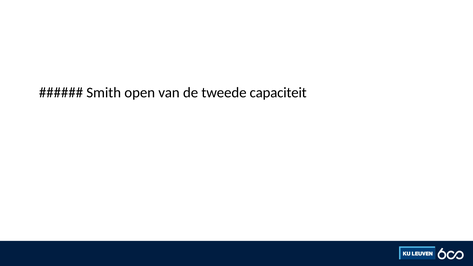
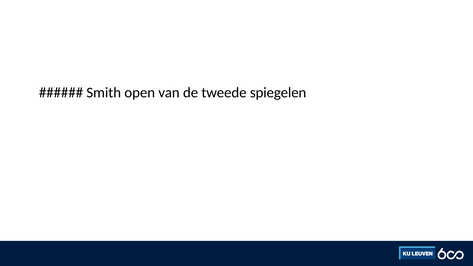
capaciteit: capaciteit -> spiegelen (278, 93)
